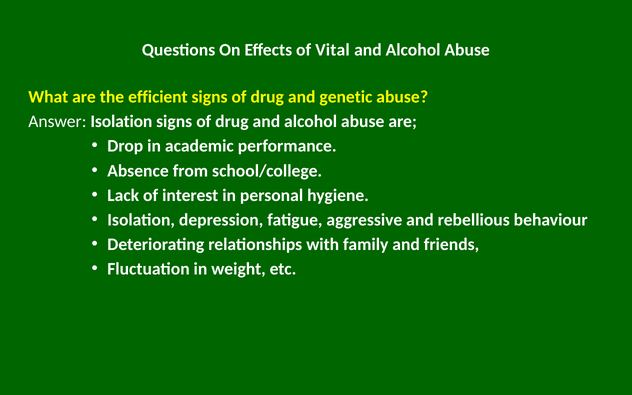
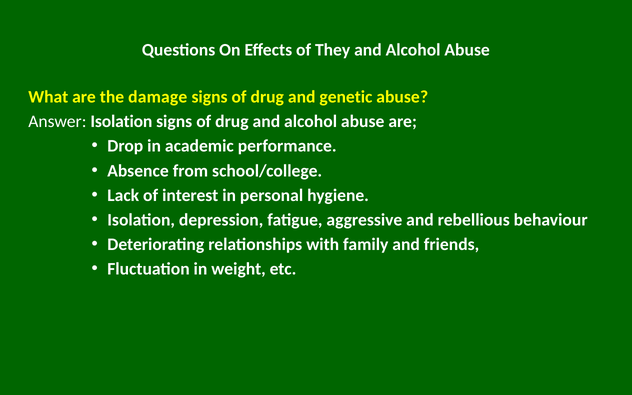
Vital: Vital -> They (333, 50)
efficient: efficient -> damage (158, 97)
